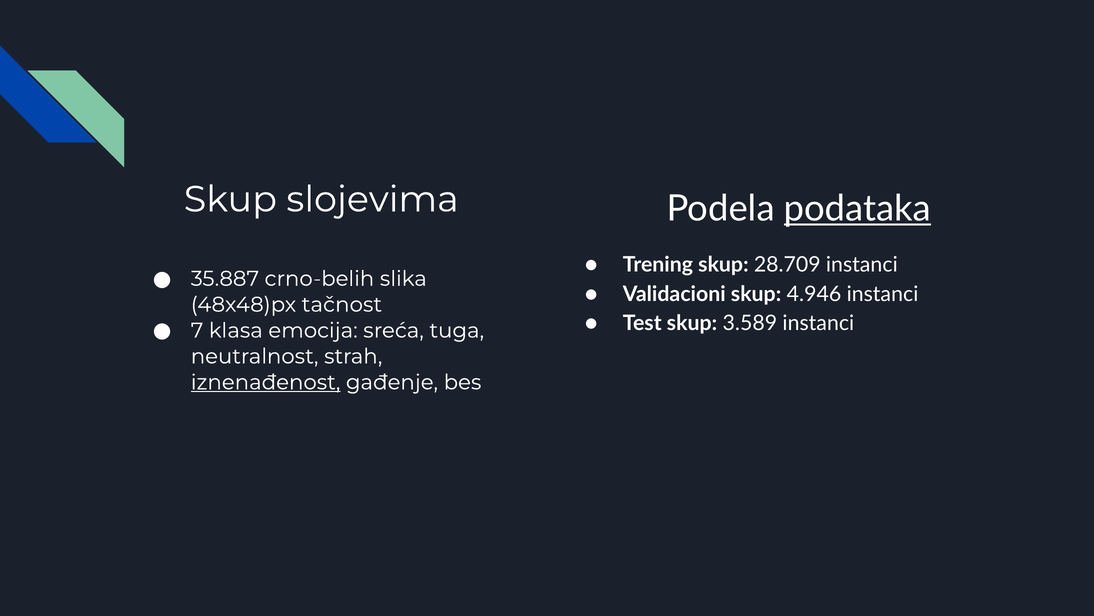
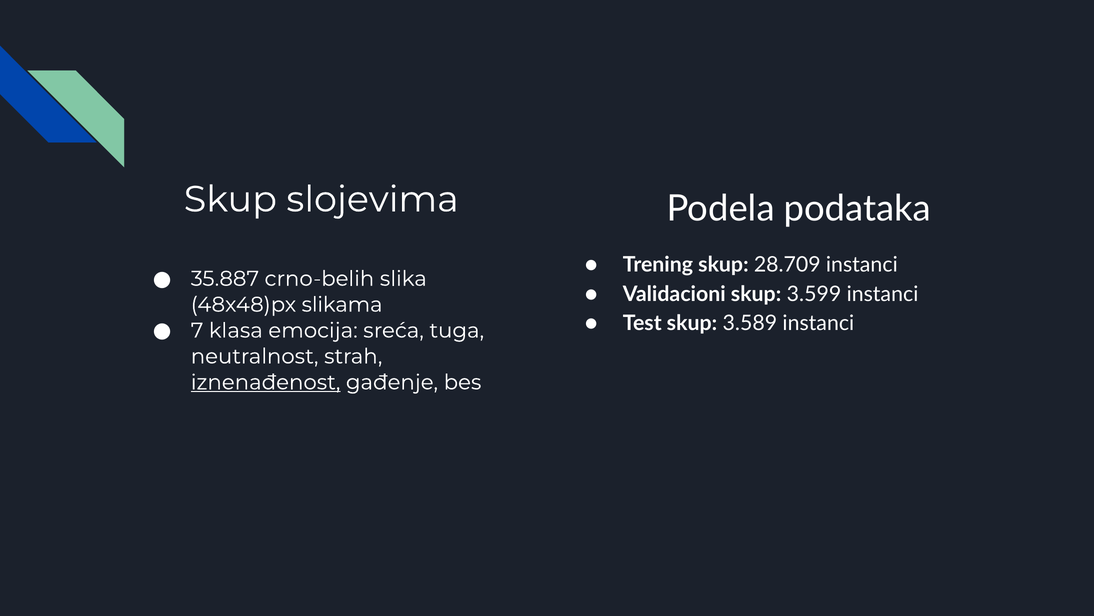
podataka underline: present -> none (858, 209)
4.946: 4.946 -> 3.599 (814, 294)
tačnost: tačnost -> slikama (342, 304)
